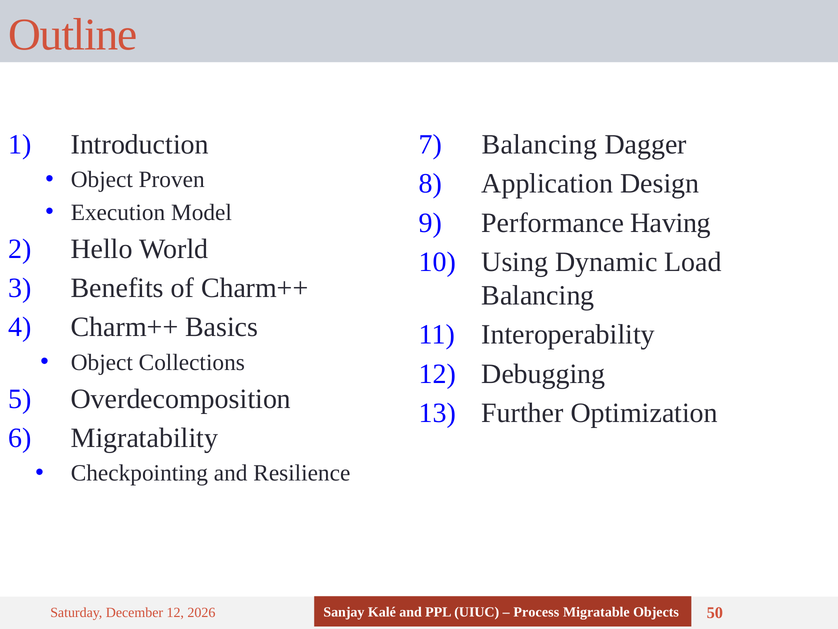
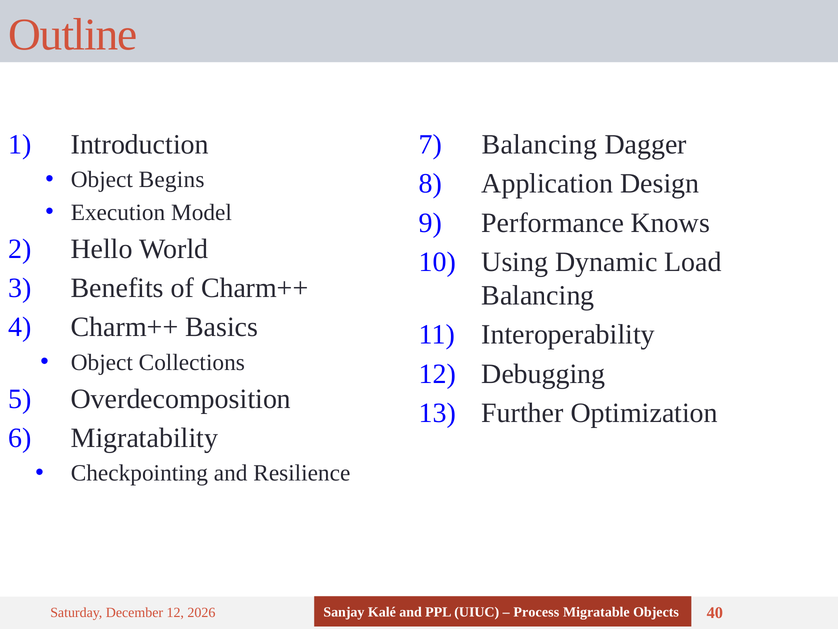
Proven: Proven -> Begins (172, 180)
Having: Having -> Knows (670, 223)
50: 50 -> 40 (715, 612)
